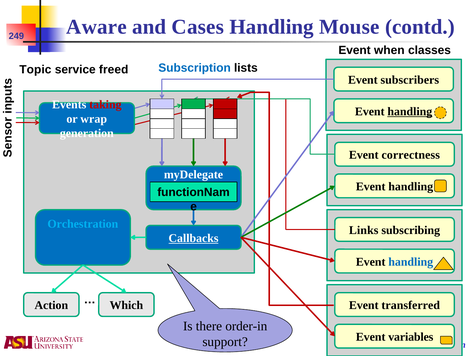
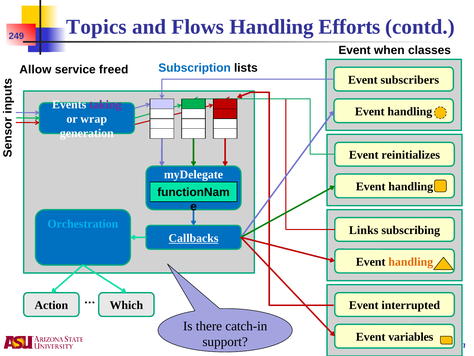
Aware: Aware -> Topics (96, 27)
Cases: Cases -> Flows (198, 27)
Mouse: Mouse -> Efforts (350, 27)
Topic: Topic -> Allow (35, 70)
taking colour: red -> purple (105, 105)
handling underline: present -> none (410, 111)
correctness: correctness -> reinitializes (411, 155)
handling colour: blue -> orange (411, 261)
transferred: transferred -> interrupted (411, 305)
order-in: order-in -> catch-in (246, 326)
